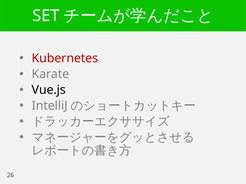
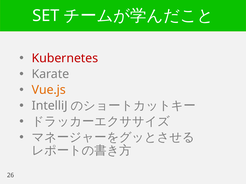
Vue.js colour: black -> orange (49, 90)
